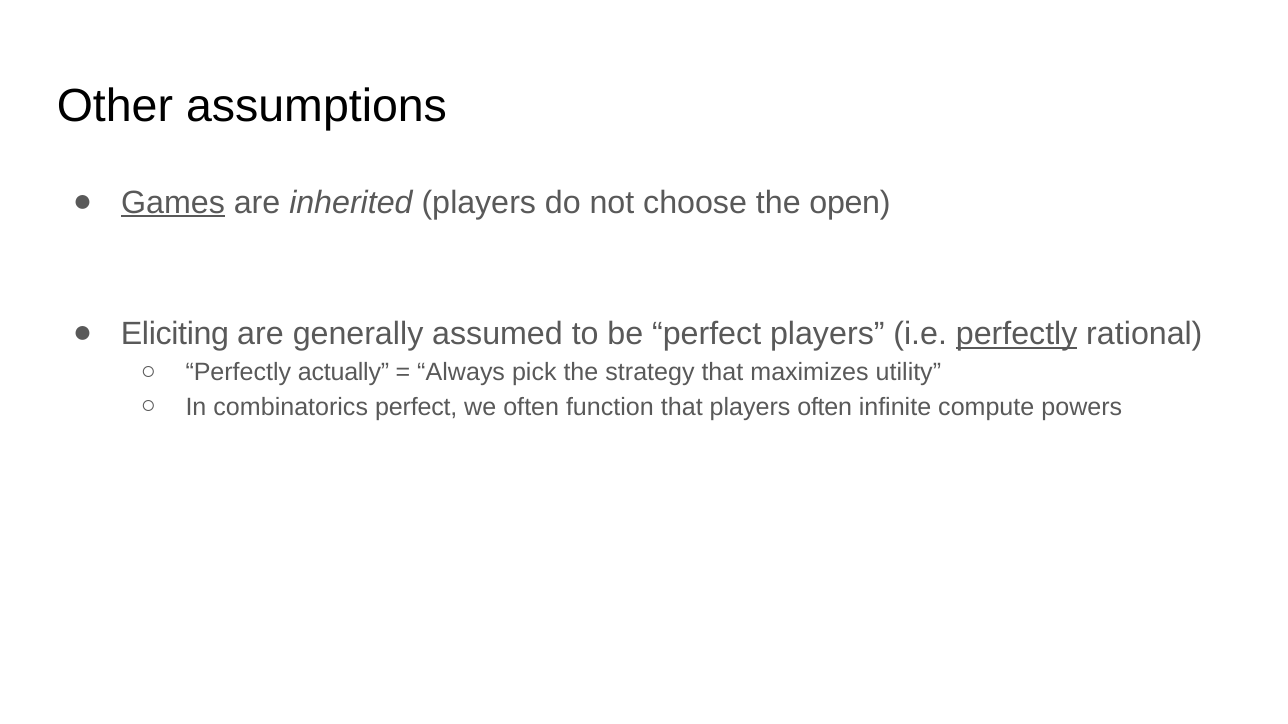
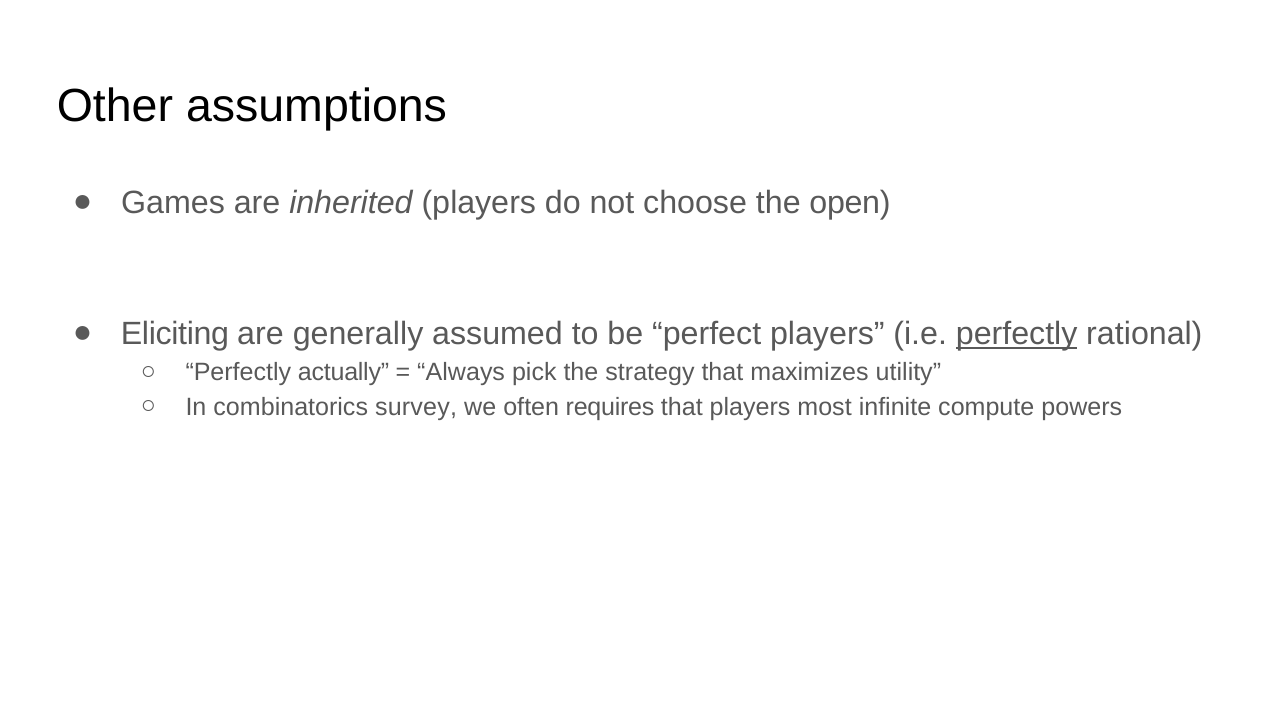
Games underline: present -> none (173, 203)
combinatorics perfect: perfect -> survey (416, 407)
function: function -> requires (610, 407)
players often: often -> most (825, 407)
